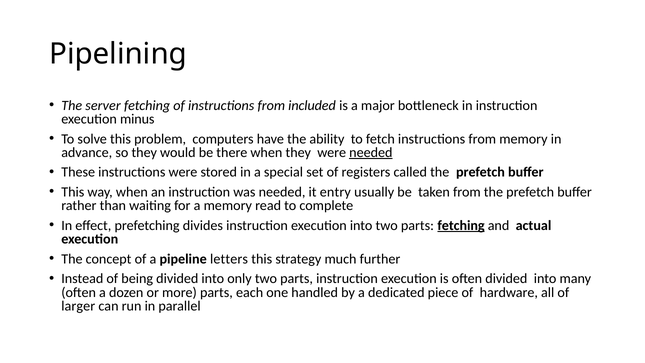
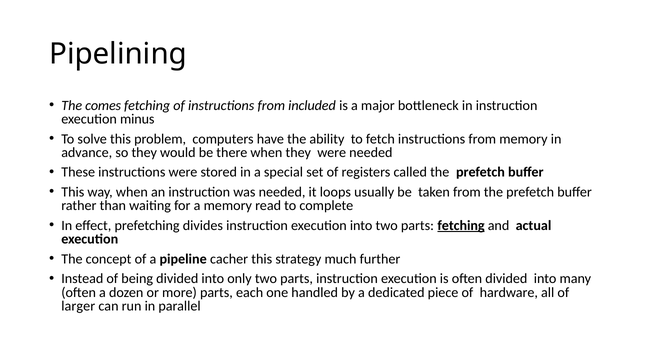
server: server -> comes (103, 105)
needed underline: present -> none (371, 152)
entry: entry -> loops (335, 192)
letters: letters -> cacher (229, 259)
